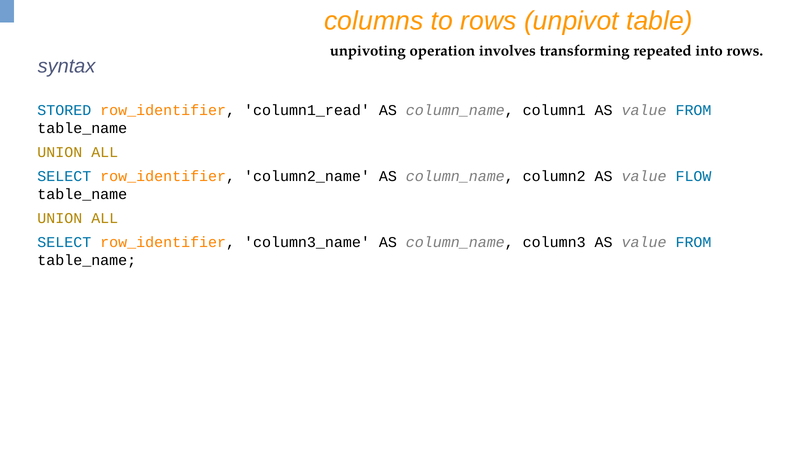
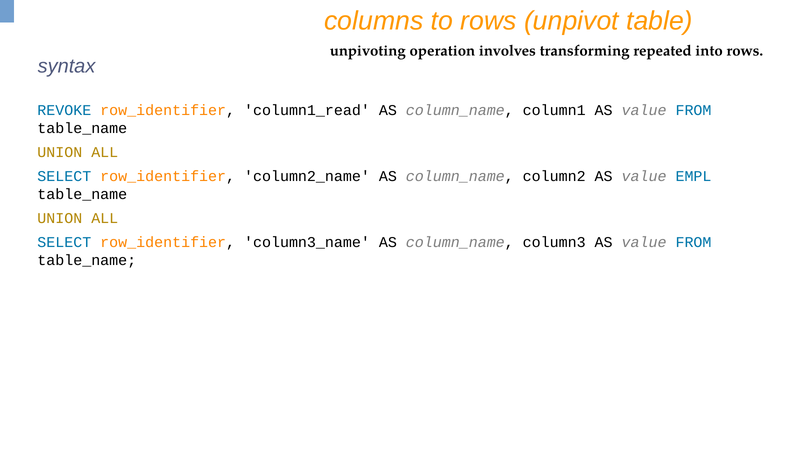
STORED: STORED -> REVOKE (64, 111)
FLOW: FLOW -> EMPL (693, 177)
